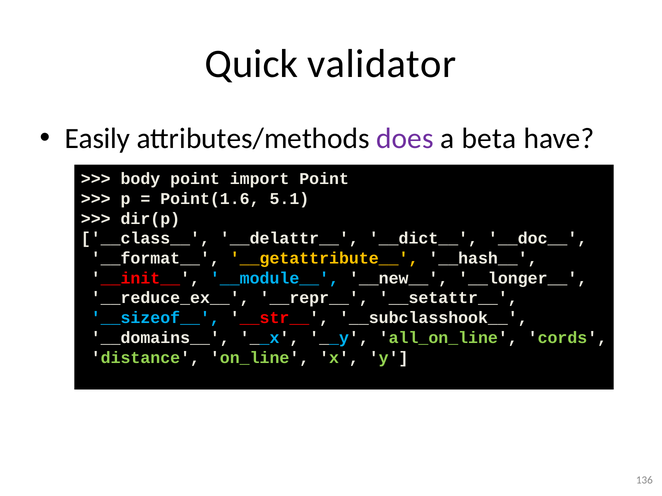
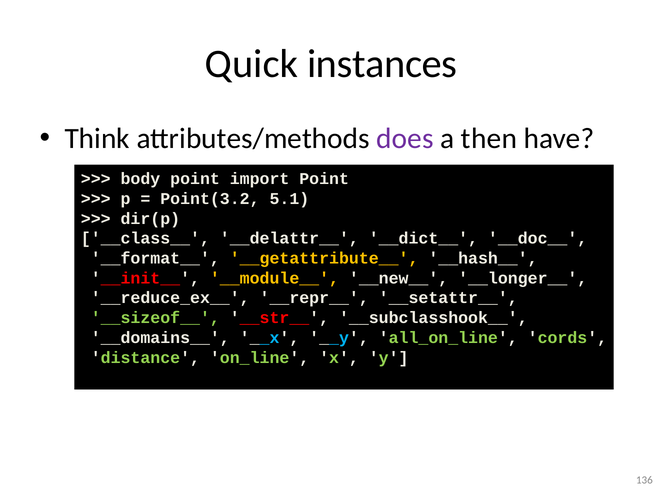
validator: validator -> instances (382, 64)
Easily: Easily -> Think (97, 139)
beta: beta -> then (489, 139)
Point(1.6: Point(1.6 -> Point(3.2 (210, 199)
__module__ colour: light blue -> yellow (274, 278)
__sizeof__ colour: light blue -> light green (155, 318)
